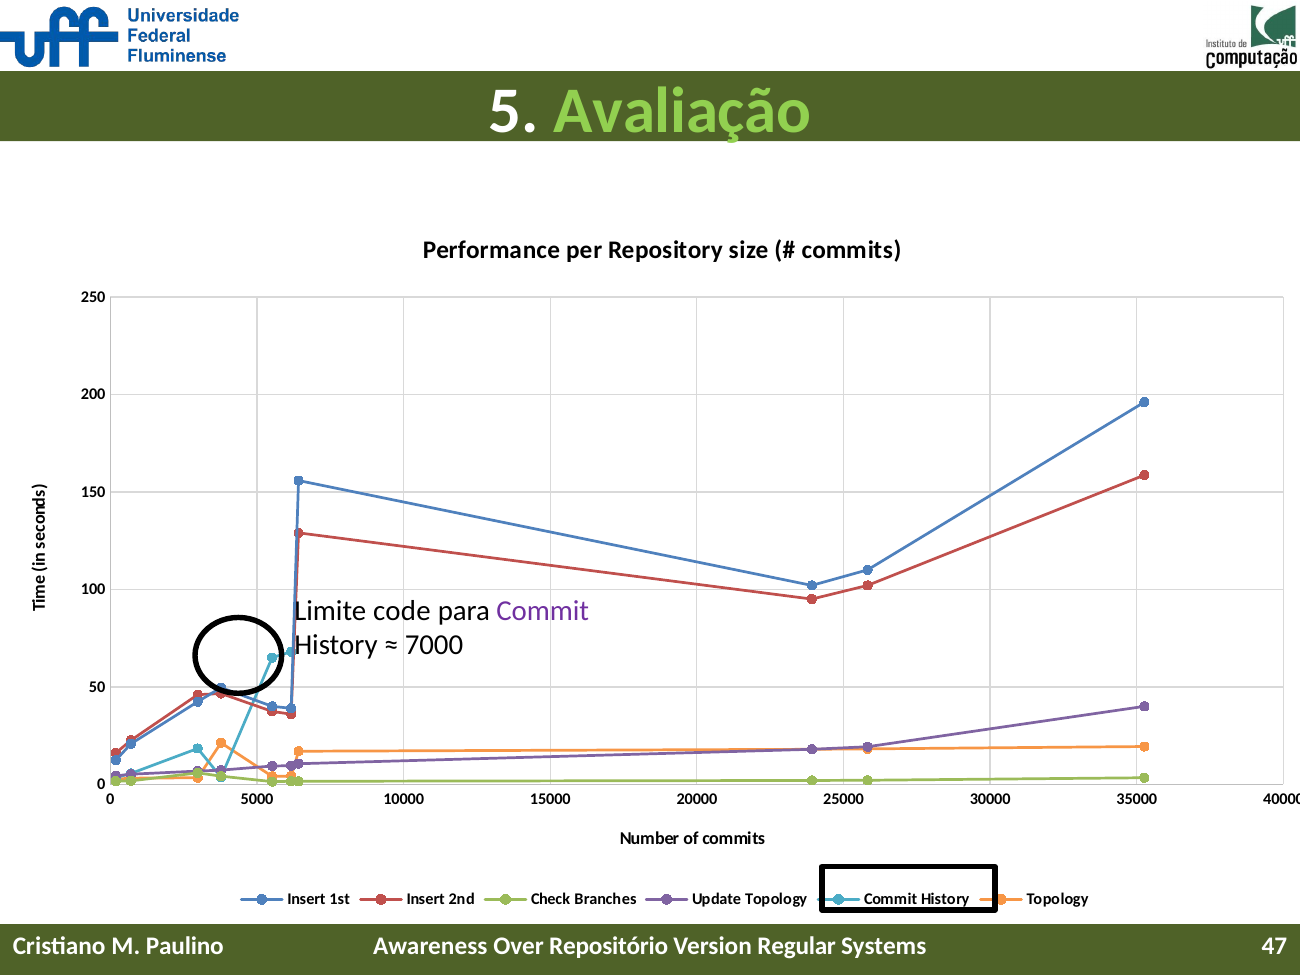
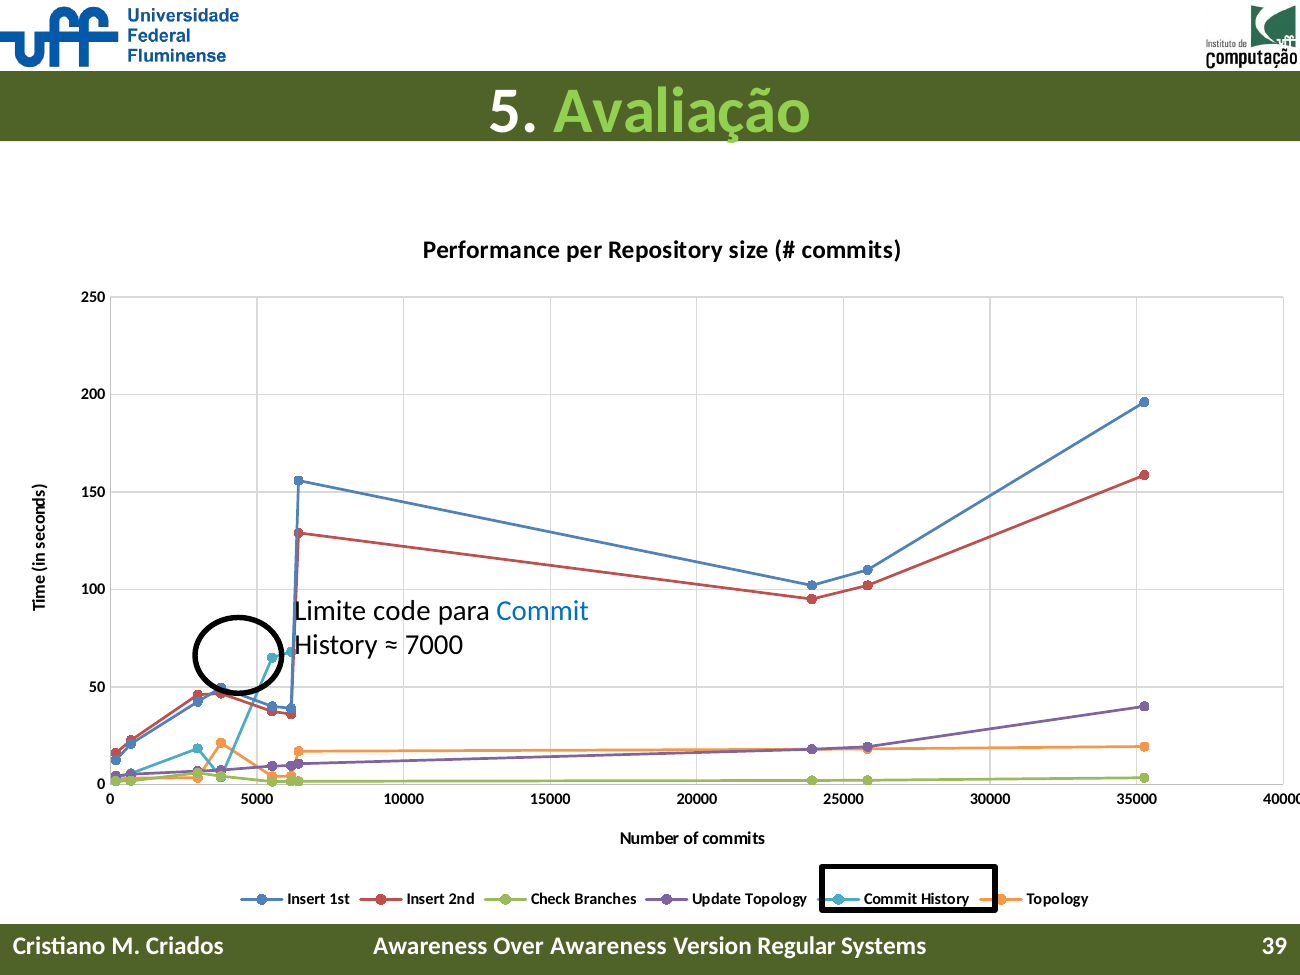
Commit colour: purple -> blue (543, 611)
Paulino: Paulino -> Criados (185, 946)
Over Repositório: Repositório -> Awareness (608, 946)
47: 47 -> 39 (1274, 946)
